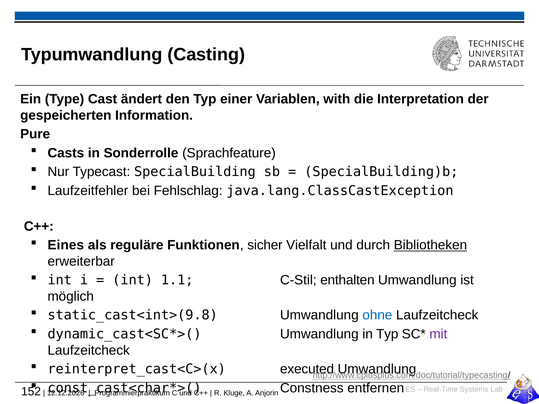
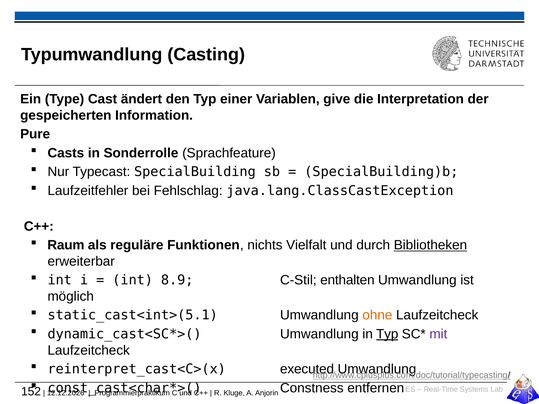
with: with -> give (337, 99)
Eines: Eines -> Raum (66, 245)
sicher: sicher -> nichts (265, 245)
1.1: 1.1 -> 8.9 (177, 280)
static_cast<int>(9.8: static_cast<int>(9.8 -> static_cast<int>(5.1 (133, 315)
ohne colour: blue -> orange (377, 315)
Typ underline: none -> present (387, 334)
